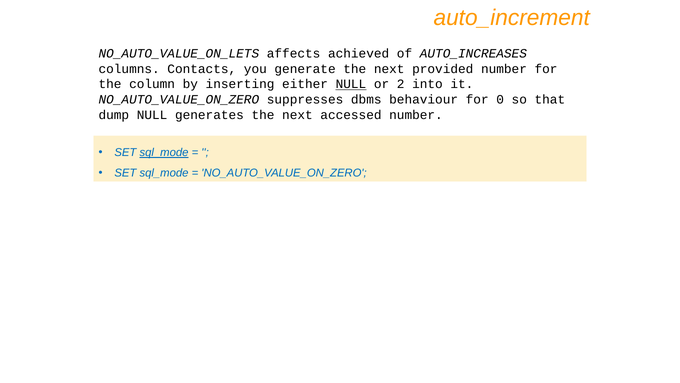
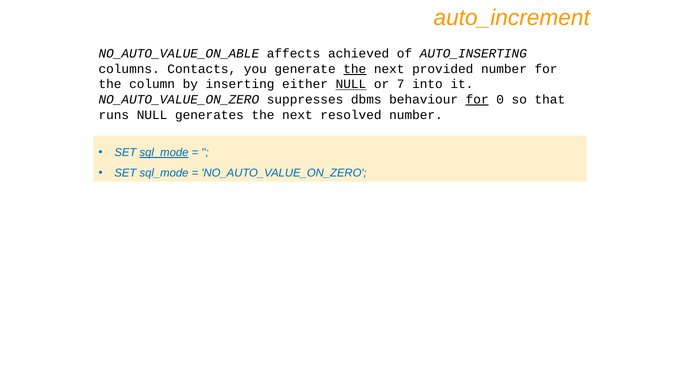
NO_AUTO_VALUE_ON_LETS: NO_AUTO_VALUE_ON_LETS -> NO_AUTO_VALUE_ON_ABLE (179, 54)
AUTO_INCREASES: AUTO_INCREASES -> AUTO_INSERTING (473, 54)
the underline: none -> present (355, 69)
2: 2 -> 7 (401, 84)
for underline: none -> present (477, 99)
dump: dump -> runs (114, 115)
accessed: accessed -> resolved (351, 115)
